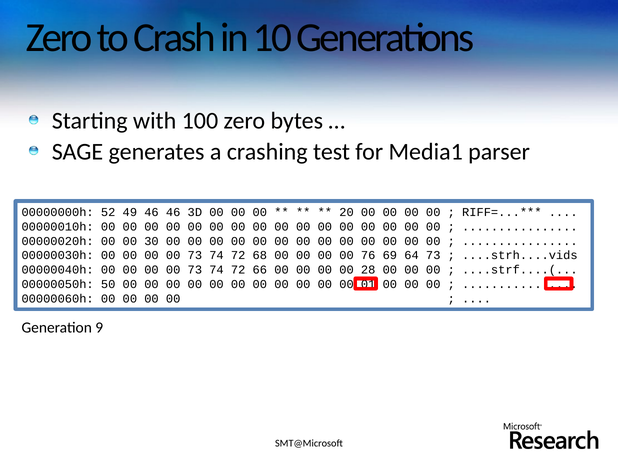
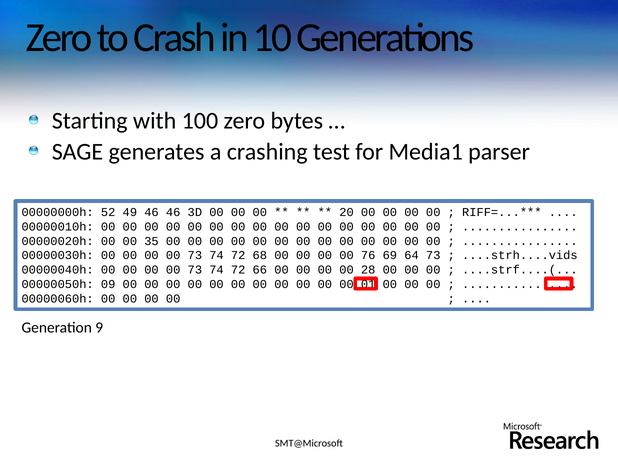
30: 30 -> 35 (151, 241)
50: 50 -> 09 (108, 284)
